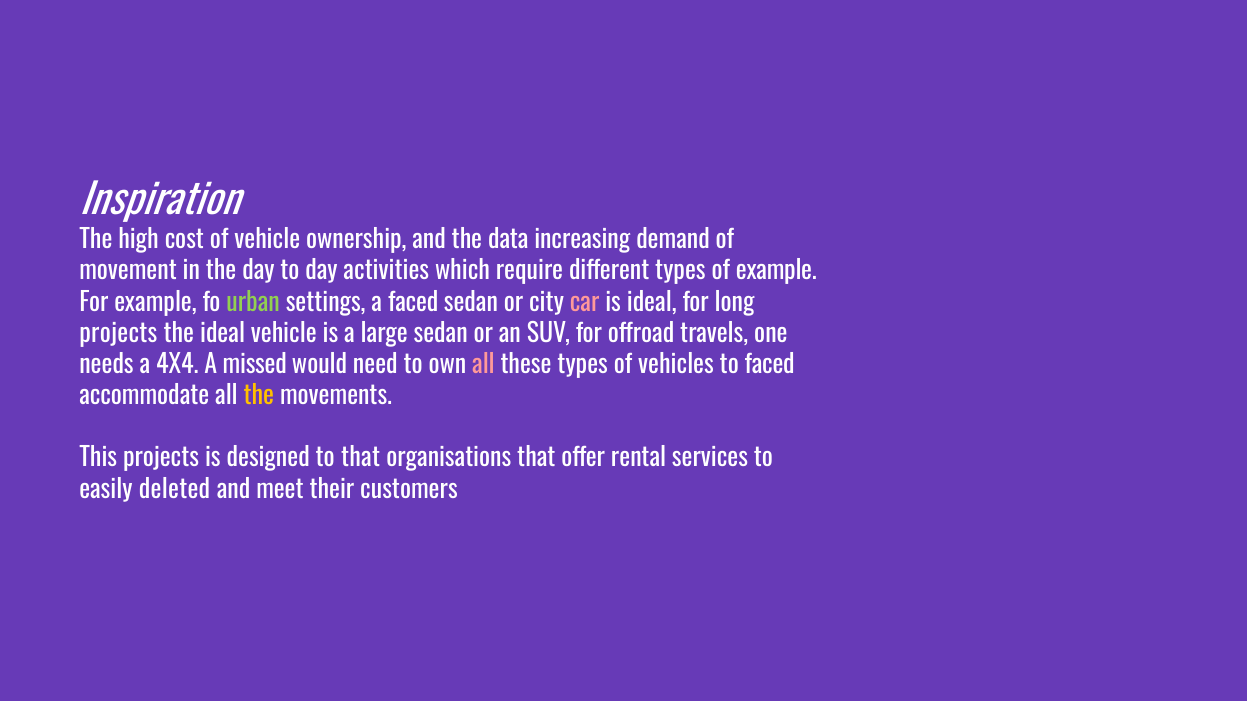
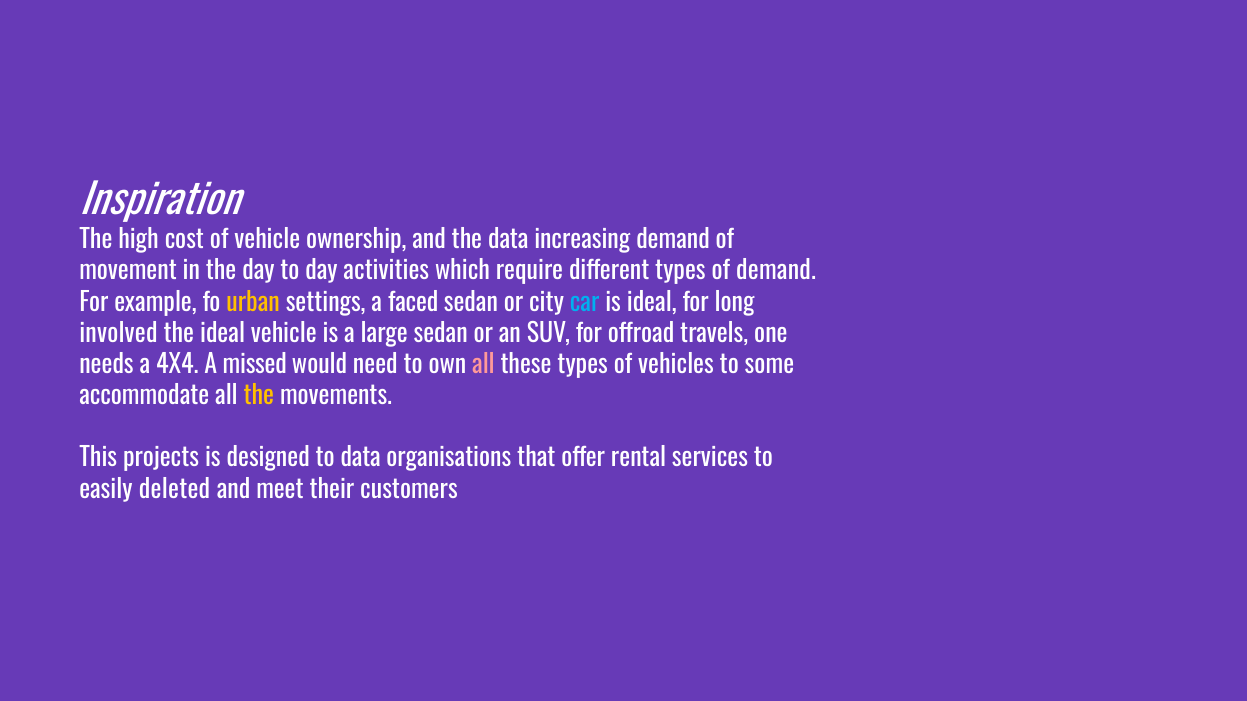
of example: example -> demand (776, 272)
urban colour: light green -> yellow (253, 303)
car colour: pink -> light blue (585, 303)
projects: projects -> involved (118, 334)
to faced: faced -> some (769, 365)
to that: that -> data (361, 459)
